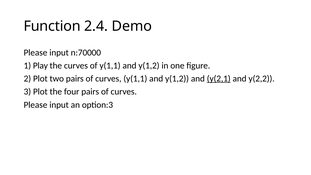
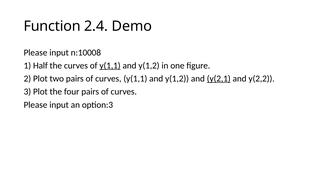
n:70000: n:70000 -> n:10008 (86, 53)
Play: Play -> Half (40, 66)
y(1,1 underline: none -> present (110, 66)
